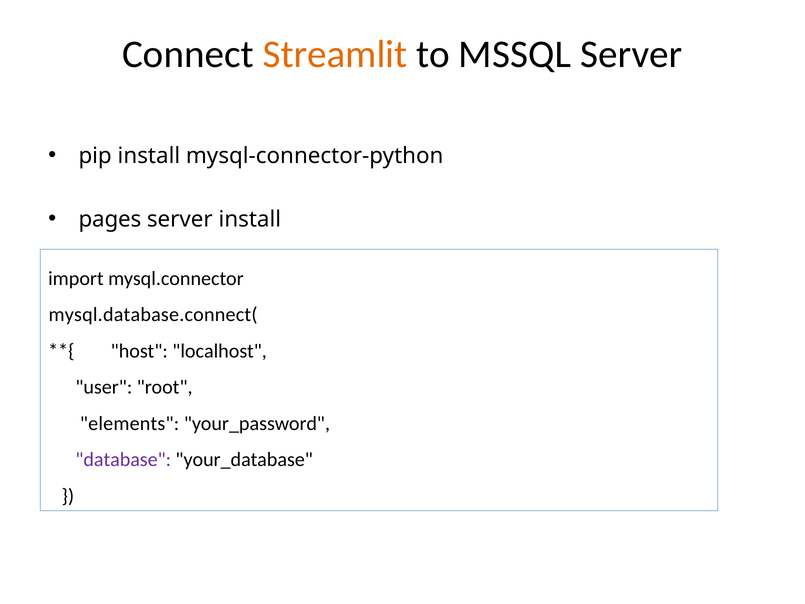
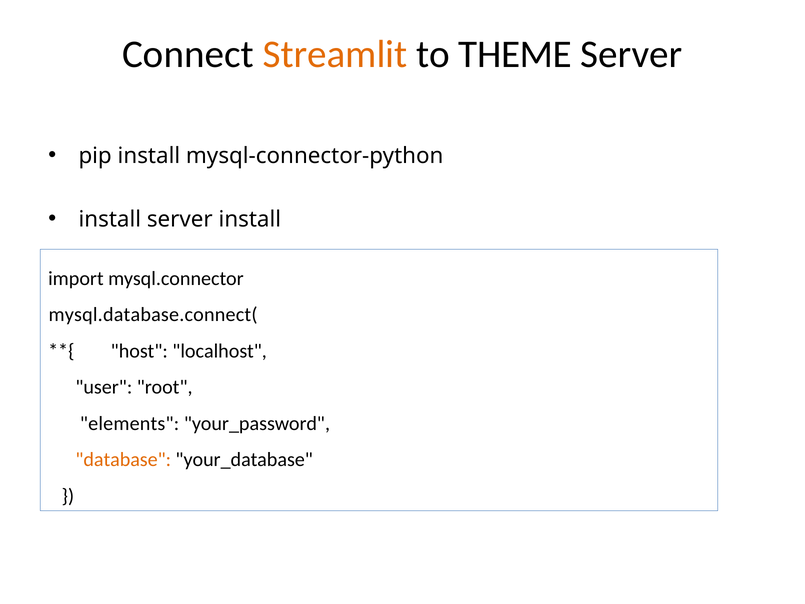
MSSQL: MSSQL -> THEME (515, 54)
pages: pages -> install (110, 219)
database colour: purple -> orange (123, 460)
